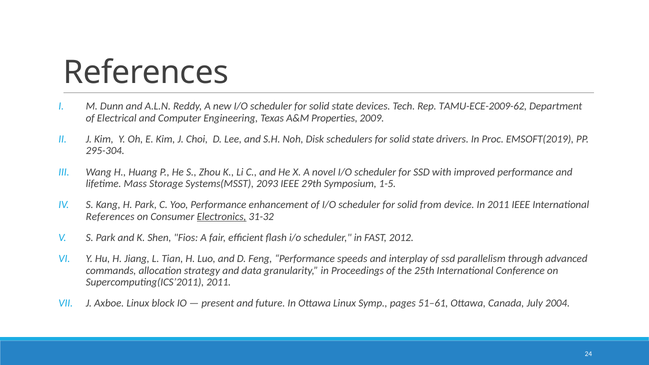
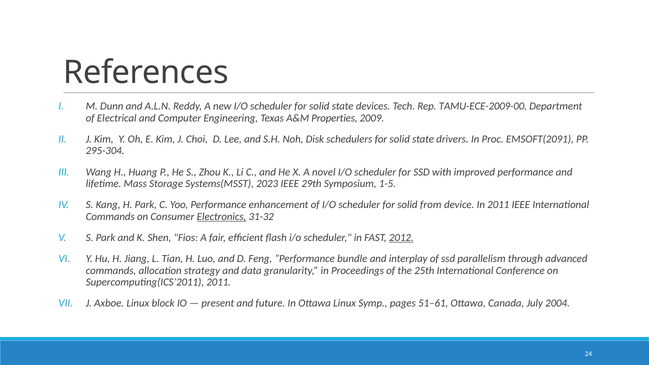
TAMU-ECE-2009-62: TAMU-ECE-2009-62 -> TAMU-ECE-2009-00 (483, 106)
EMSOFT(2019: EMSOFT(2019 -> EMSOFT(2091 (540, 139)
2093: 2093 -> 2023 (267, 184)
References: References -> Commands (110, 217)
2012 underline: none -> present (401, 238)
speeds: speeds -> bundle (352, 259)
